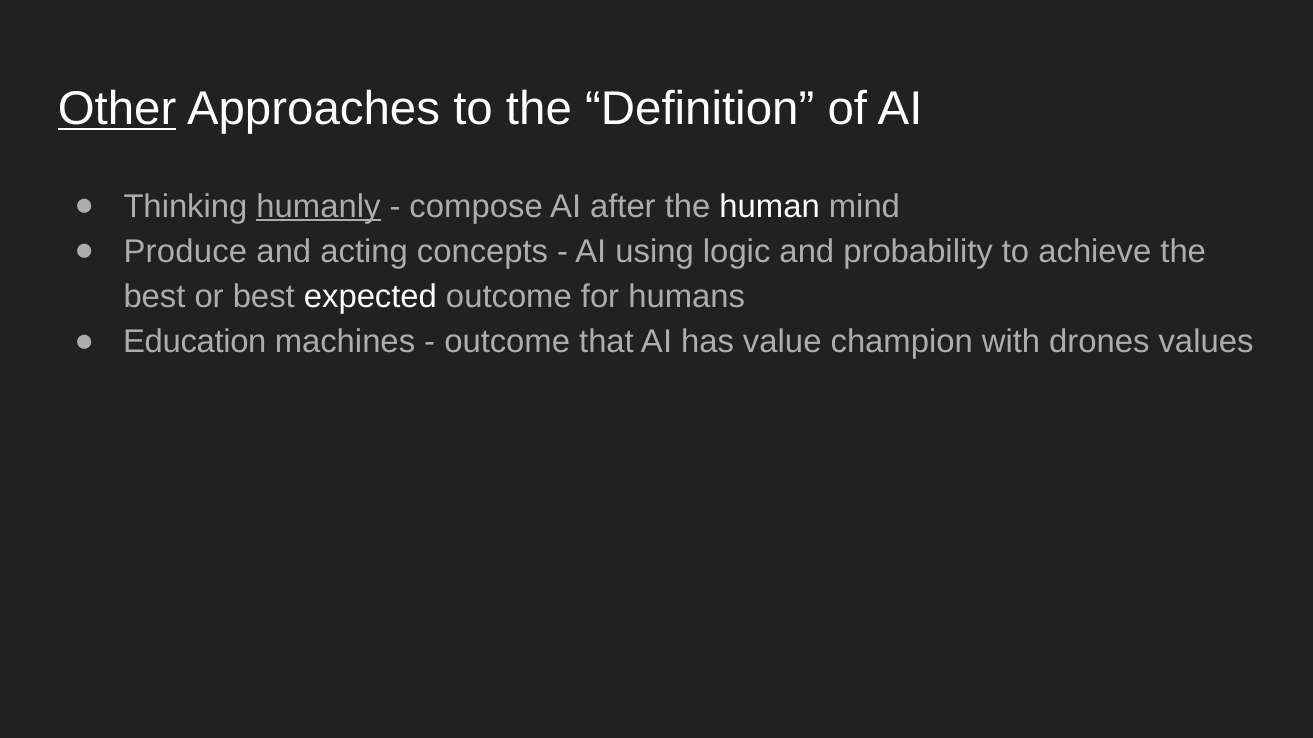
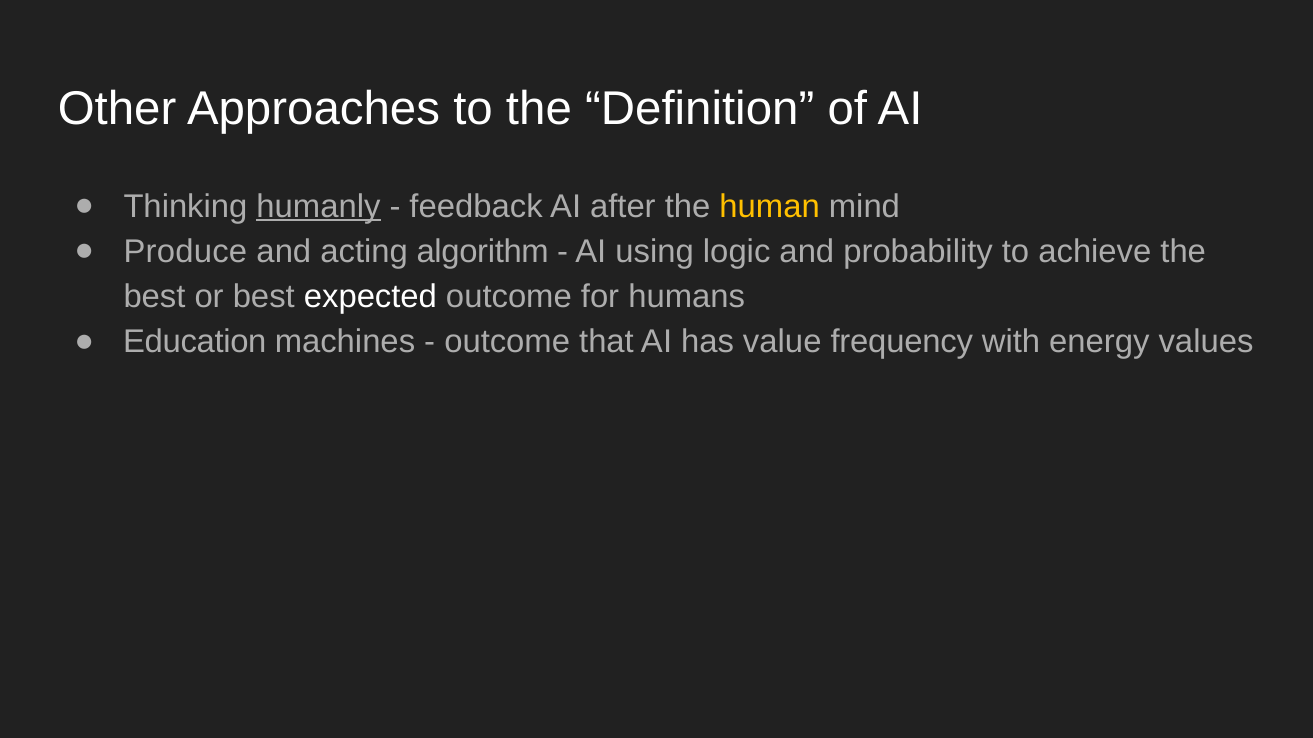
Other underline: present -> none (117, 109)
compose: compose -> feedback (476, 206)
human colour: white -> yellow (770, 206)
concepts: concepts -> algorithm (483, 252)
champion: champion -> frequency (902, 342)
drones: drones -> energy (1099, 342)
